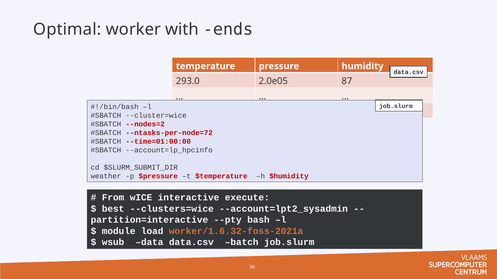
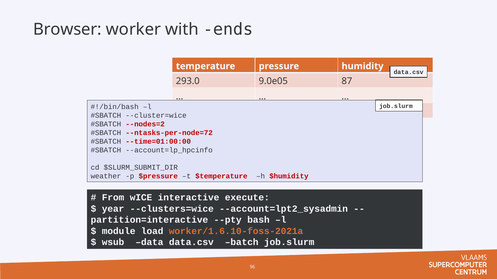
Optimal: Optimal -> Browser (67, 30)
2.0e05: 2.0e05 -> 9.0e05 (273, 81)
best: best -> year (113, 209)
worker/1.6.32-foss-2021a: worker/1.6.32-foss-2021a -> worker/1.6.10-foss-2021a (236, 231)
